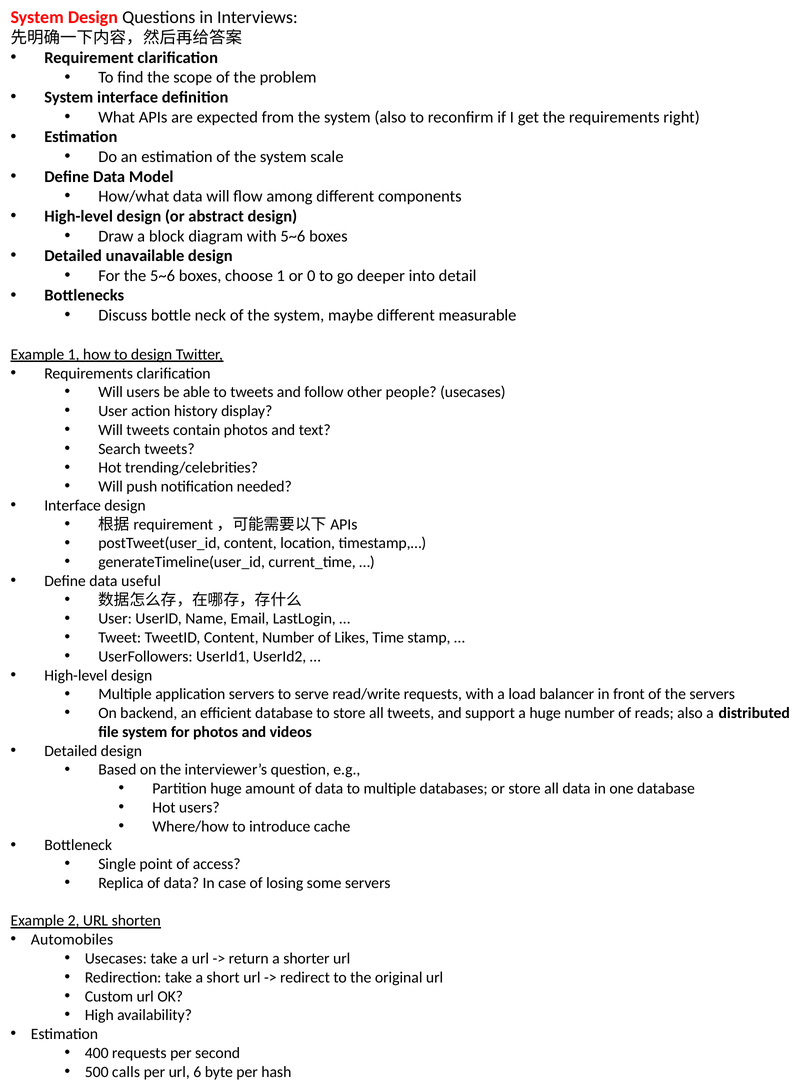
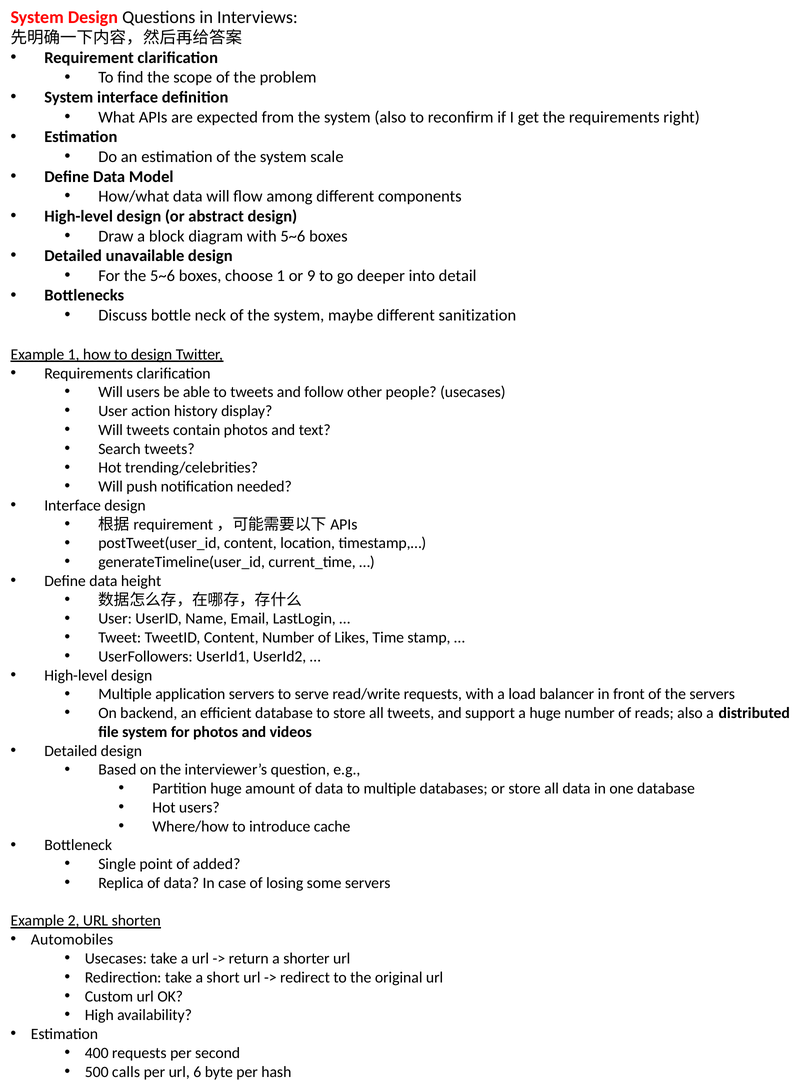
0: 0 -> 9 (311, 276)
measurable: measurable -> sanitization (477, 315)
useful: useful -> height (141, 581)
of access: access -> added (217, 864)
